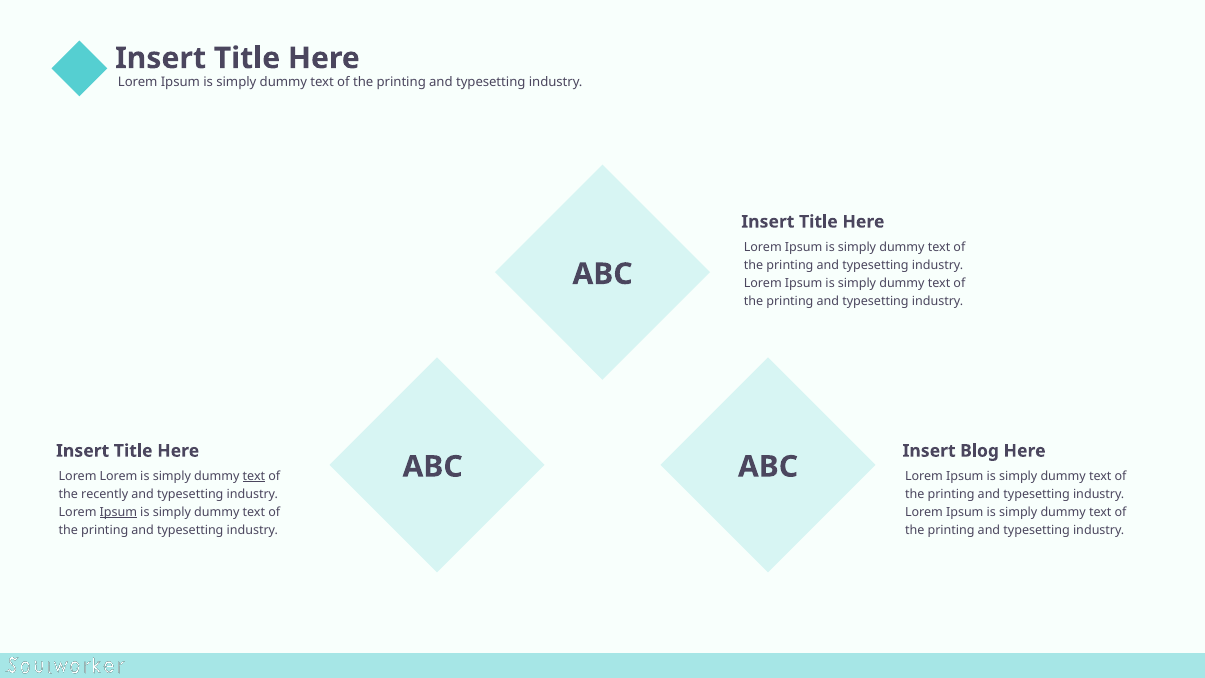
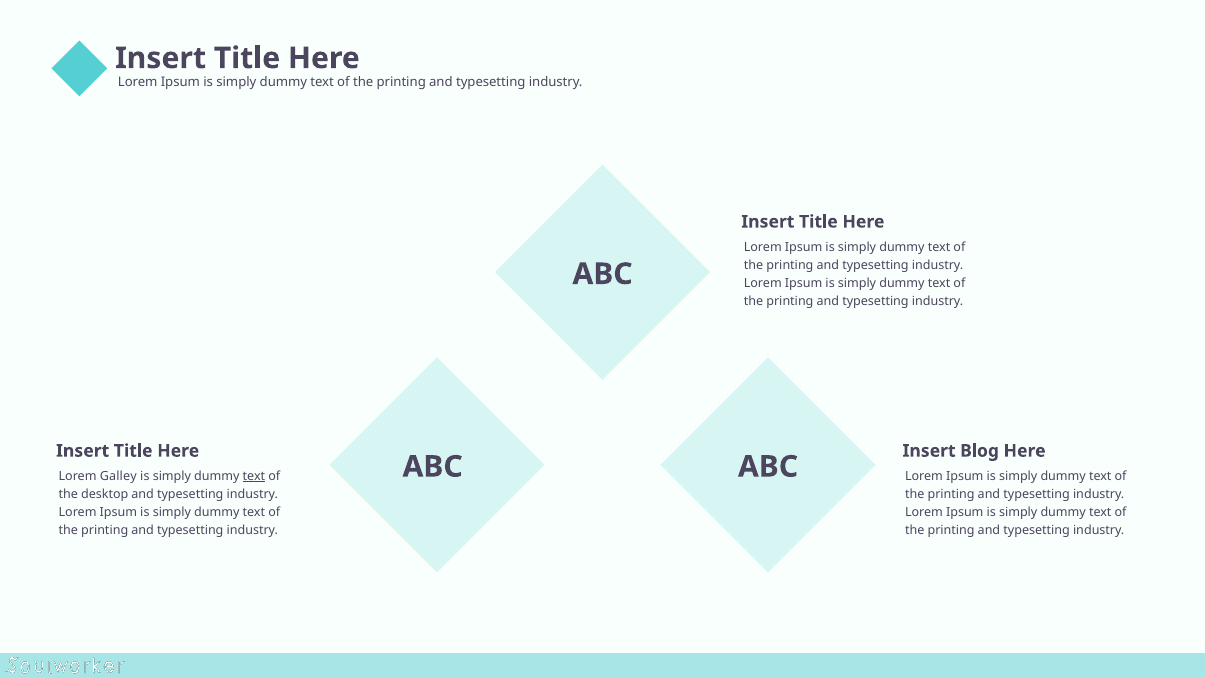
Lorem Lorem: Lorem -> Galley (118, 476)
recently: recently -> desktop (105, 494)
Ipsum underline: present -> none (118, 512)
